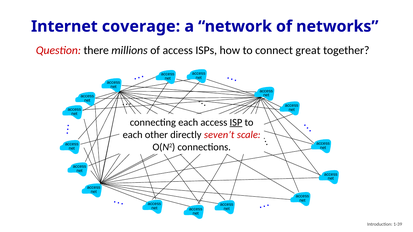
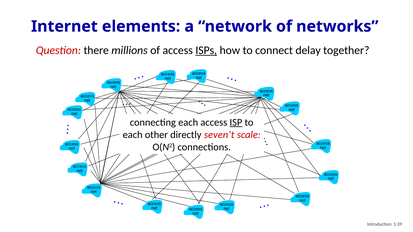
coverage: coverage -> elements (141, 26)
ISPs underline: none -> present (206, 50)
great: great -> delay (308, 50)
